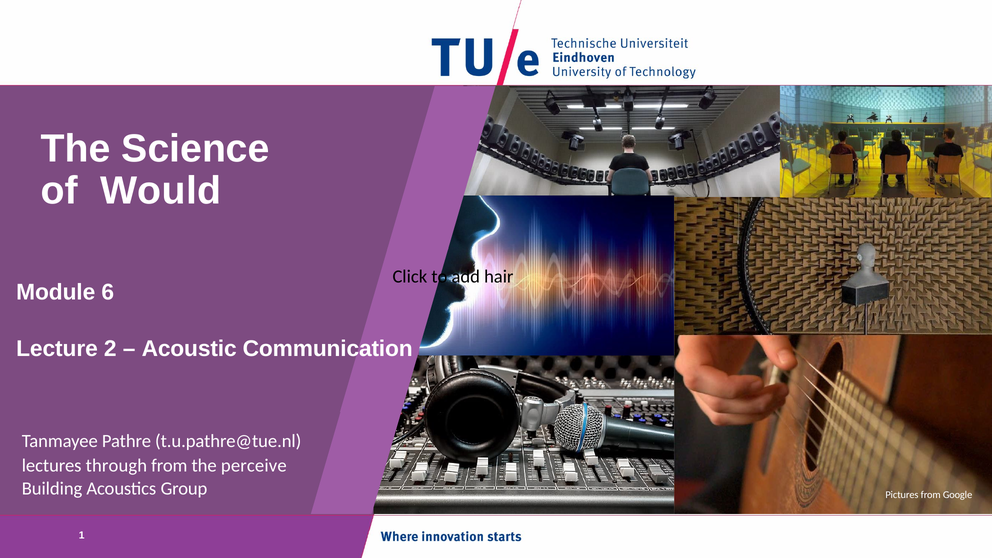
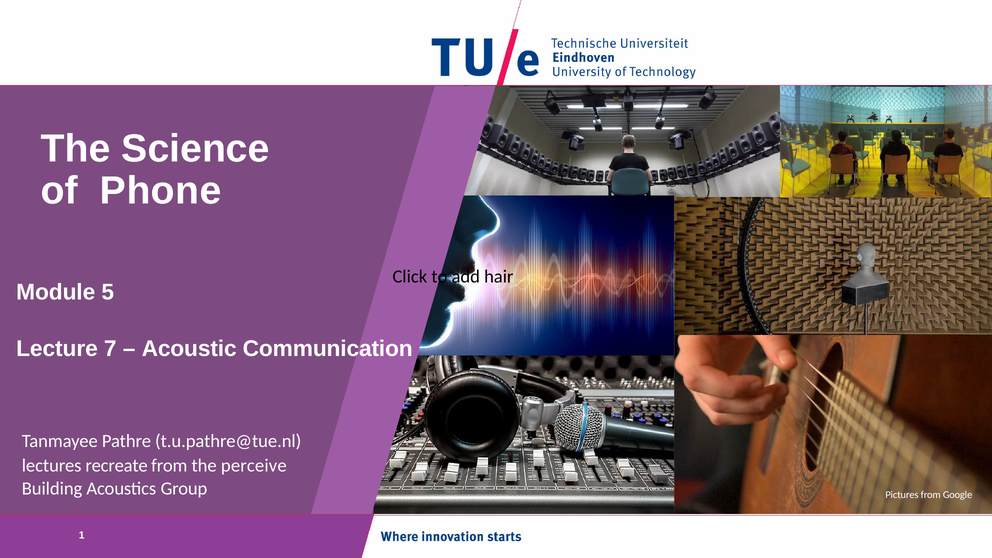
Would: Would -> Phone (161, 191)
6: 6 -> 5 (108, 292)
2: 2 -> 7 (110, 349)
through: through -> recreate (117, 466)
